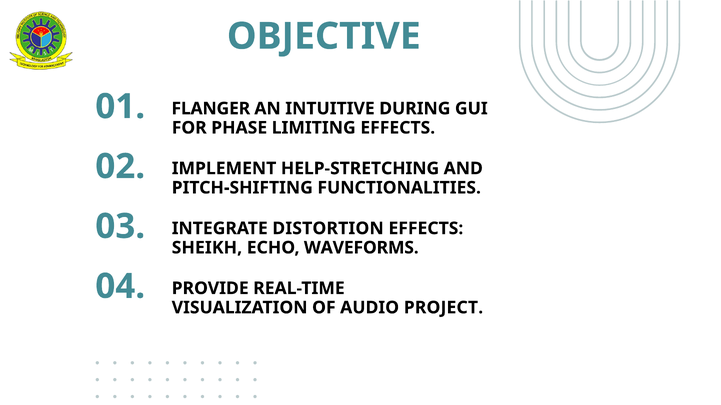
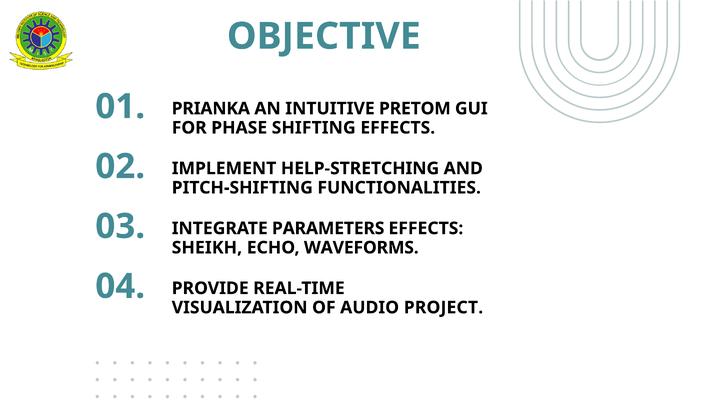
FLANGER: FLANGER -> PRIANKA (211, 109)
DURING: DURING -> PRETOM (415, 109)
LIMITING: LIMITING -> SHIFTING (314, 128)
DISTORTION: DISTORTION -> PARAMETERS (328, 229)
